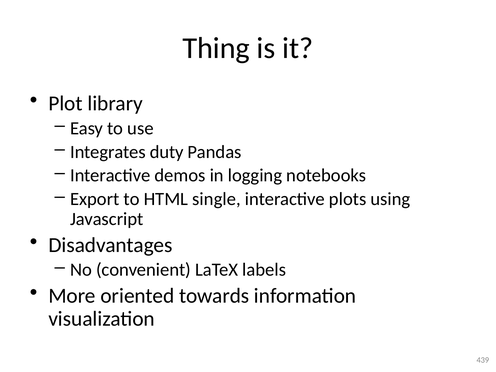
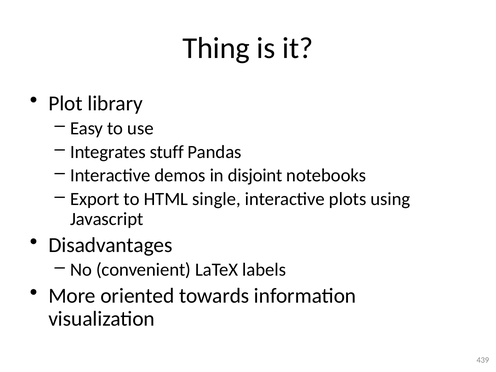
duty: duty -> stuff (167, 152)
logging: logging -> disjoint (255, 175)
